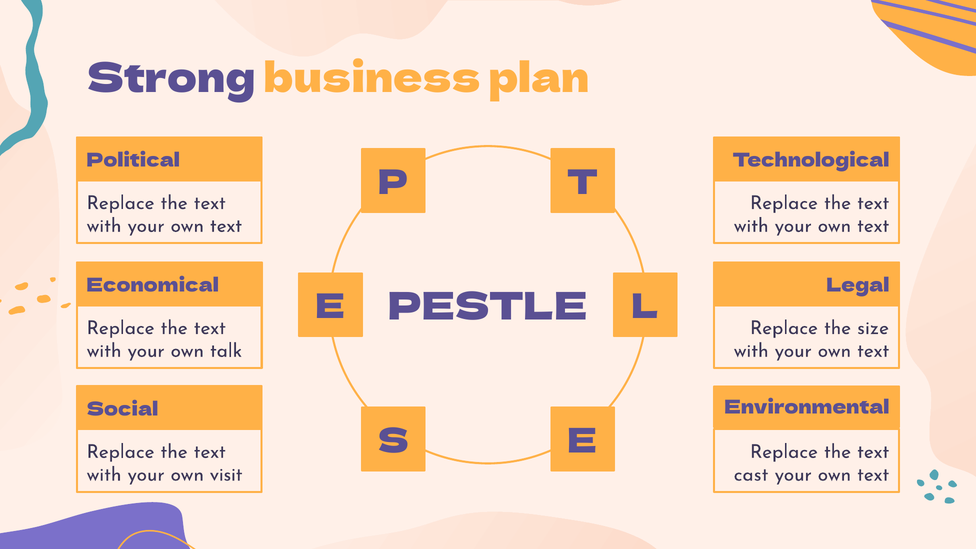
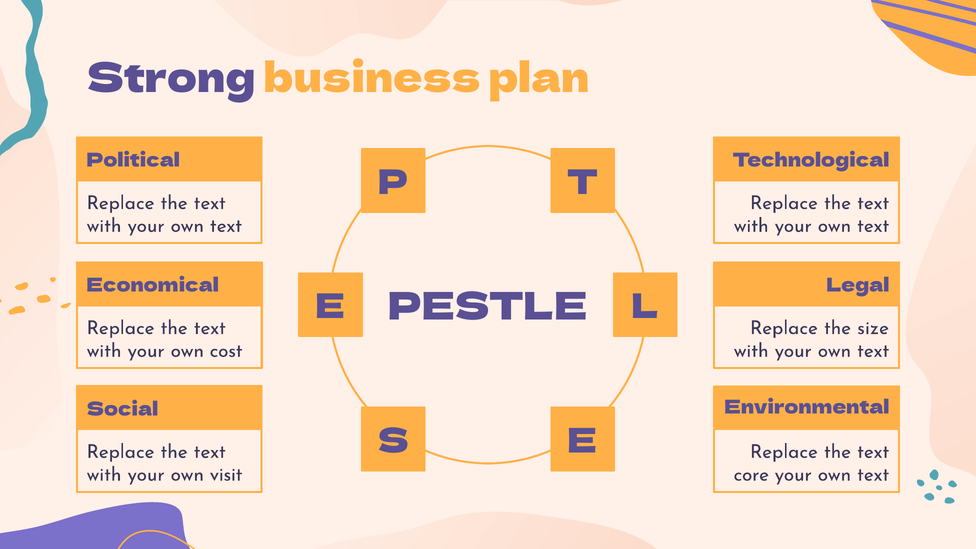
talk: talk -> cost (226, 351)
cast: cast -> core (751, 474)
